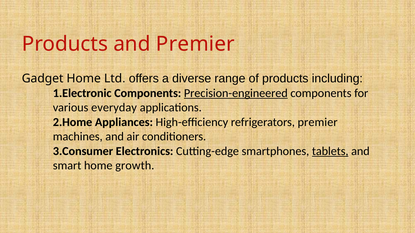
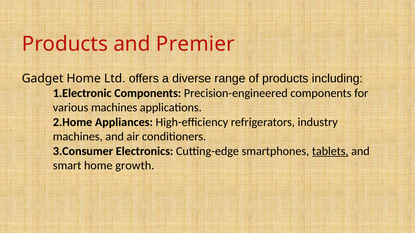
Precision-engineered underline: present -> none (236, 93)
various everyday: everyday -> machines (114, 108)
refrigerators premier: premier -> industry (318, 122)
